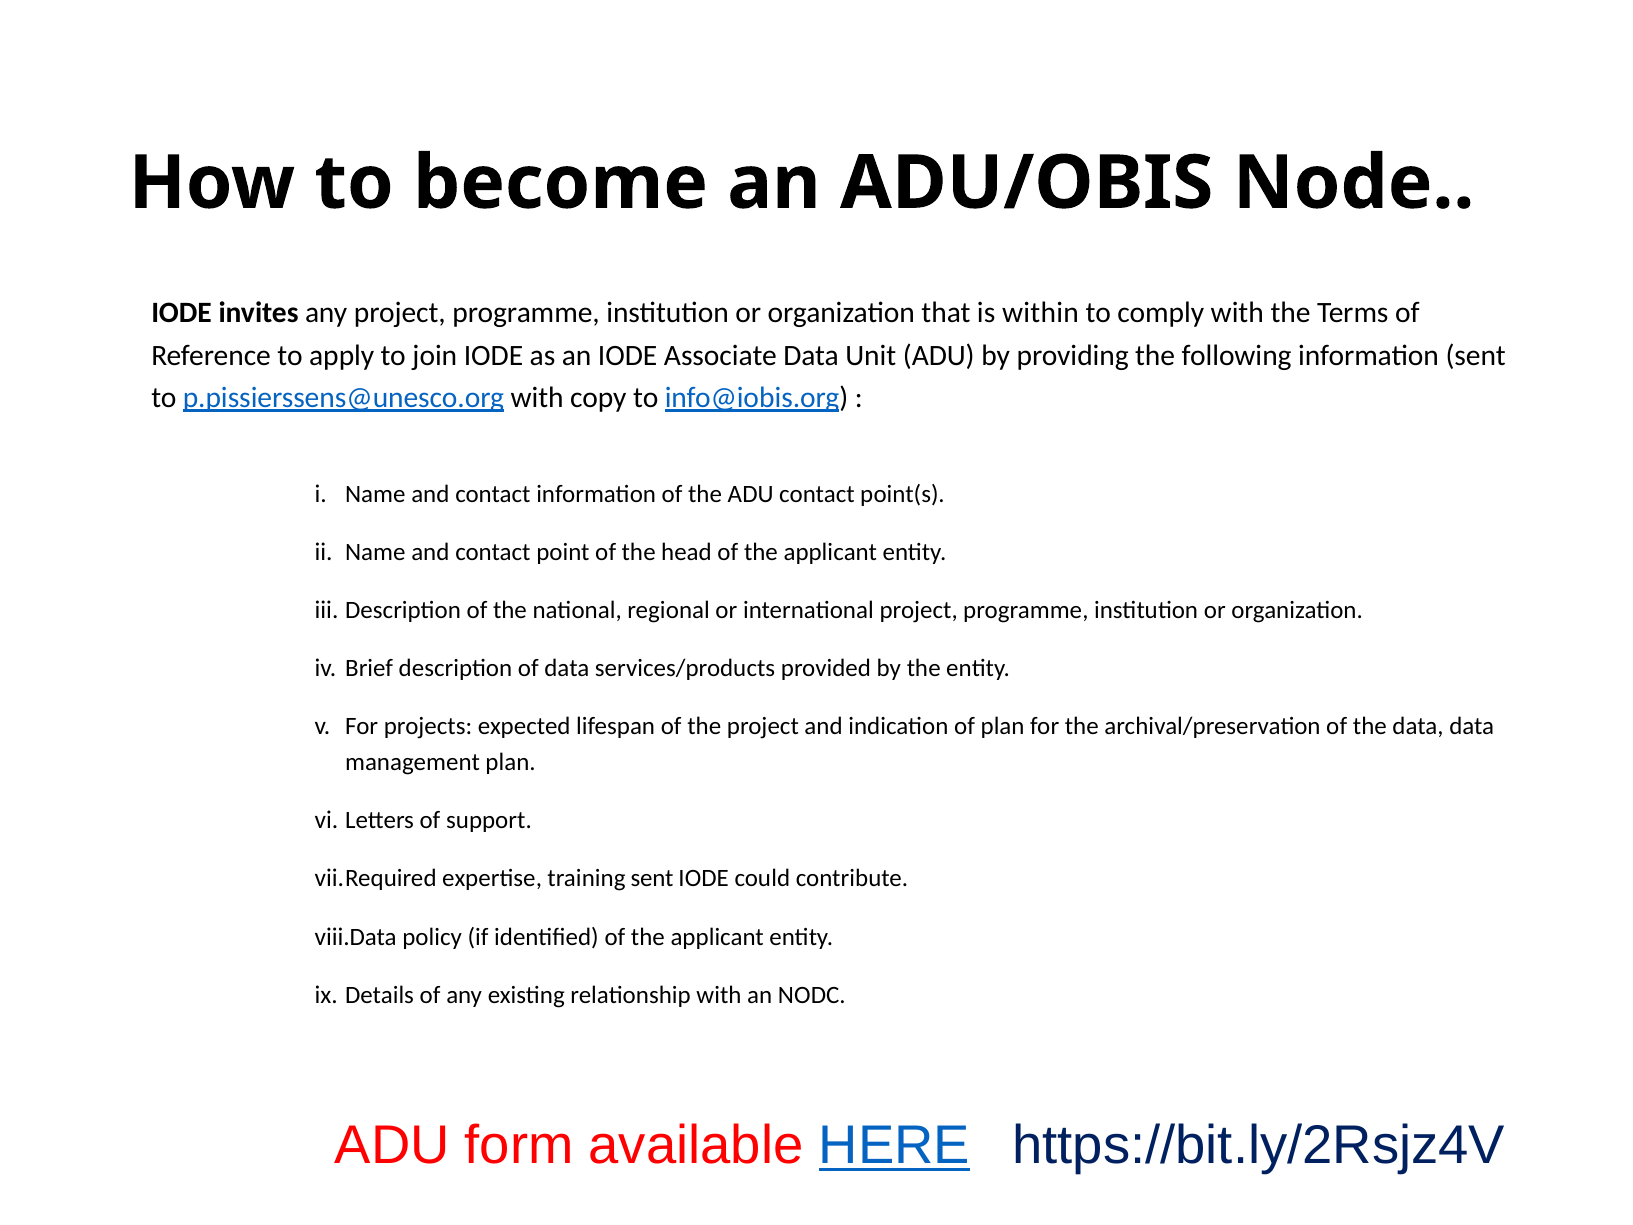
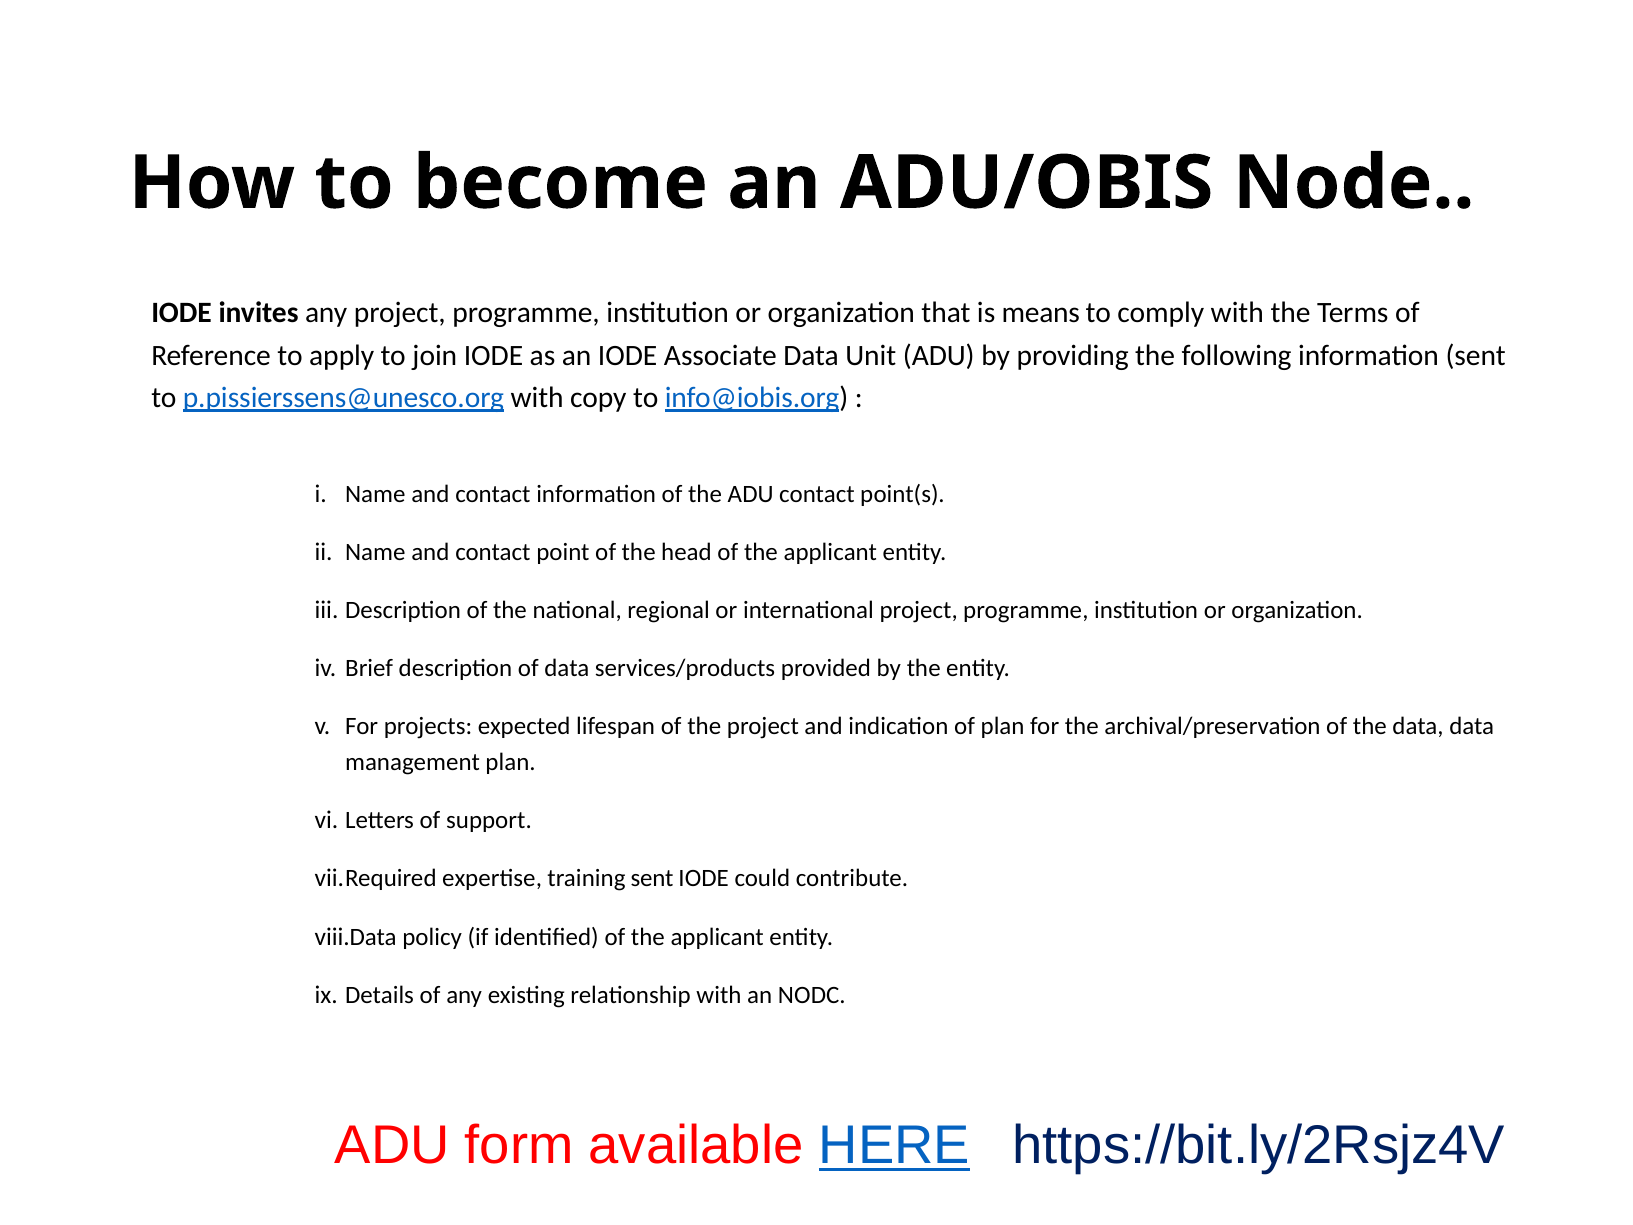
within: within -> means (1041, 313)
